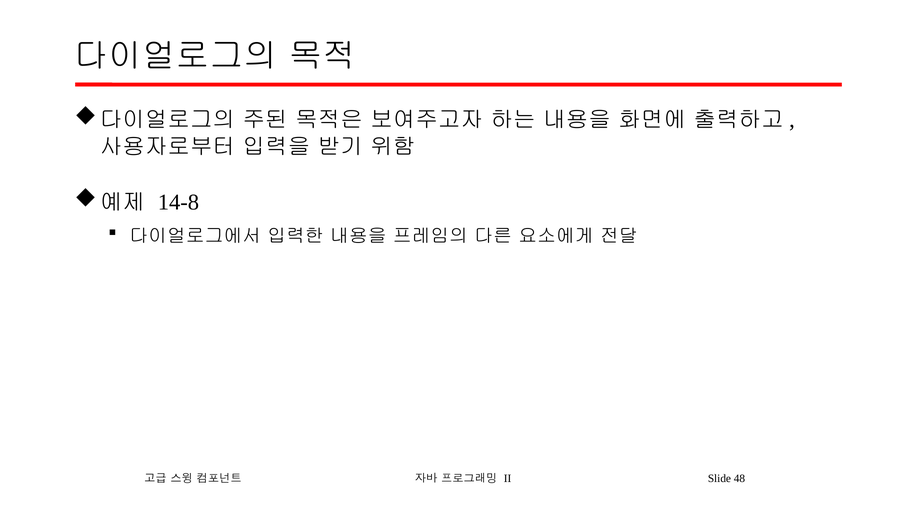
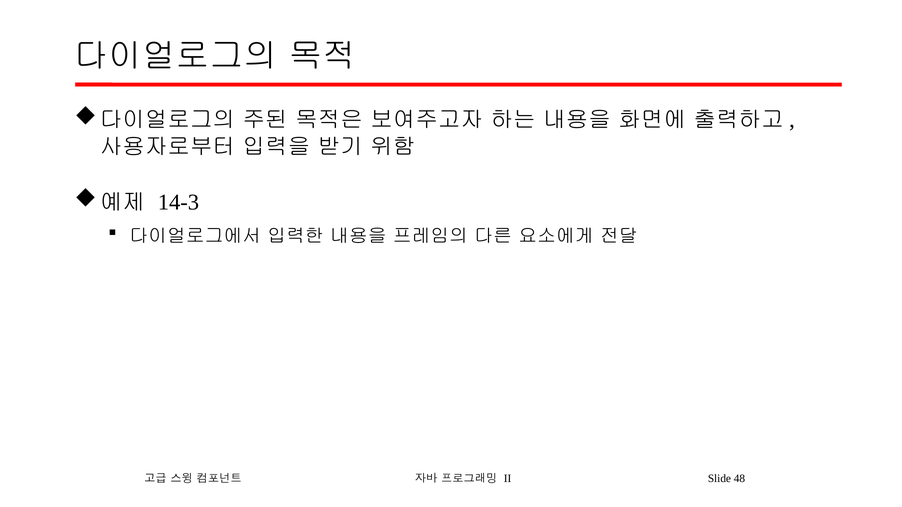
14-8: 14-8 -> 14-3 (178, 202)
